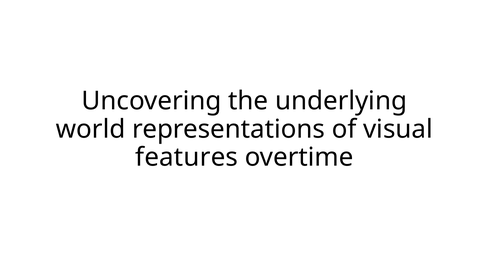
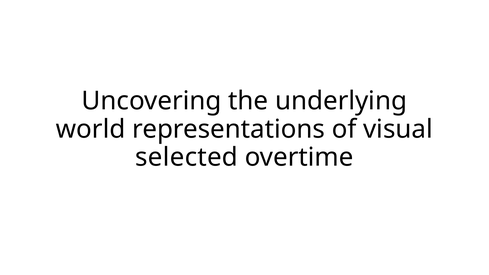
features: features -> selected (187, 157)
